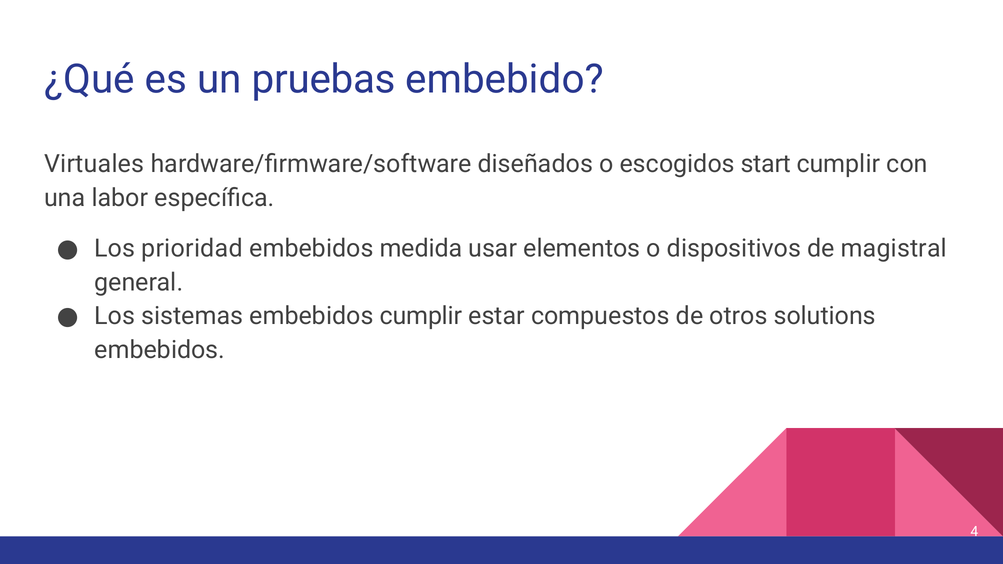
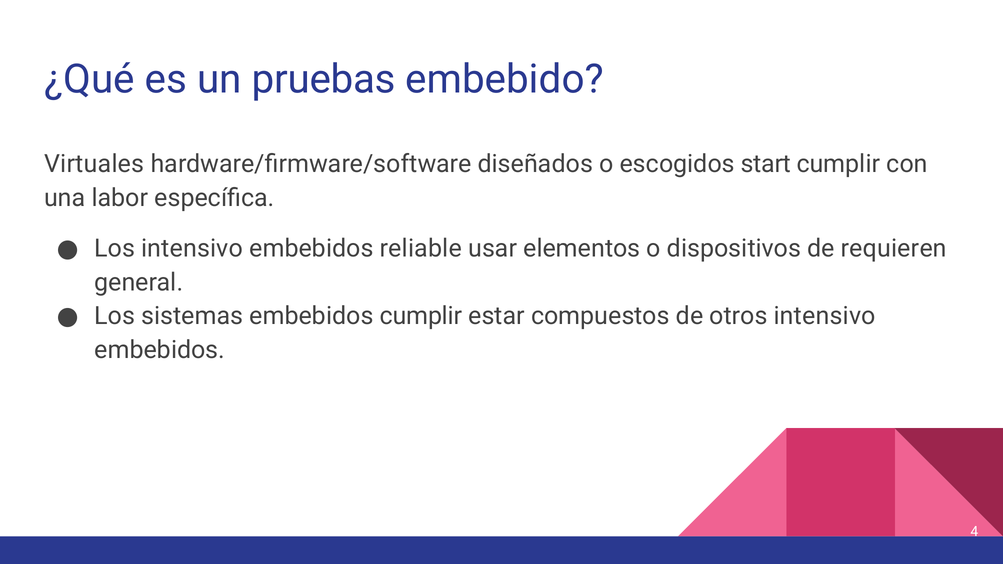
Los prioridad: prioridad -> intensivo (192, 249)
medida: medida -> reliable (421, 249)
magistral: magistral -> requieren (894, 249)
otros solutions: solutions -> intensivo (825, 316)
